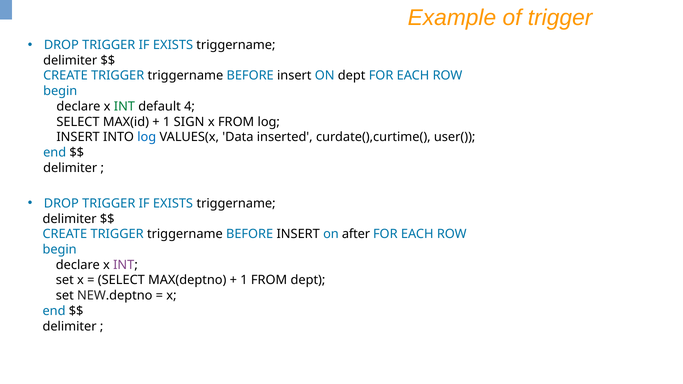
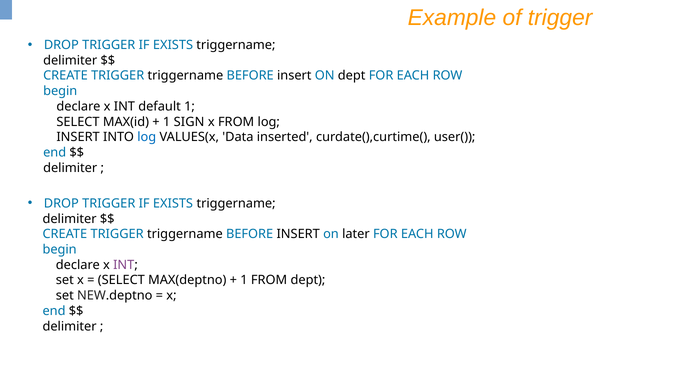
INT colour: green -> black (124, 106)
default 4: 4 -> 1 (190, 106)
after: after -> later (356, 234)
